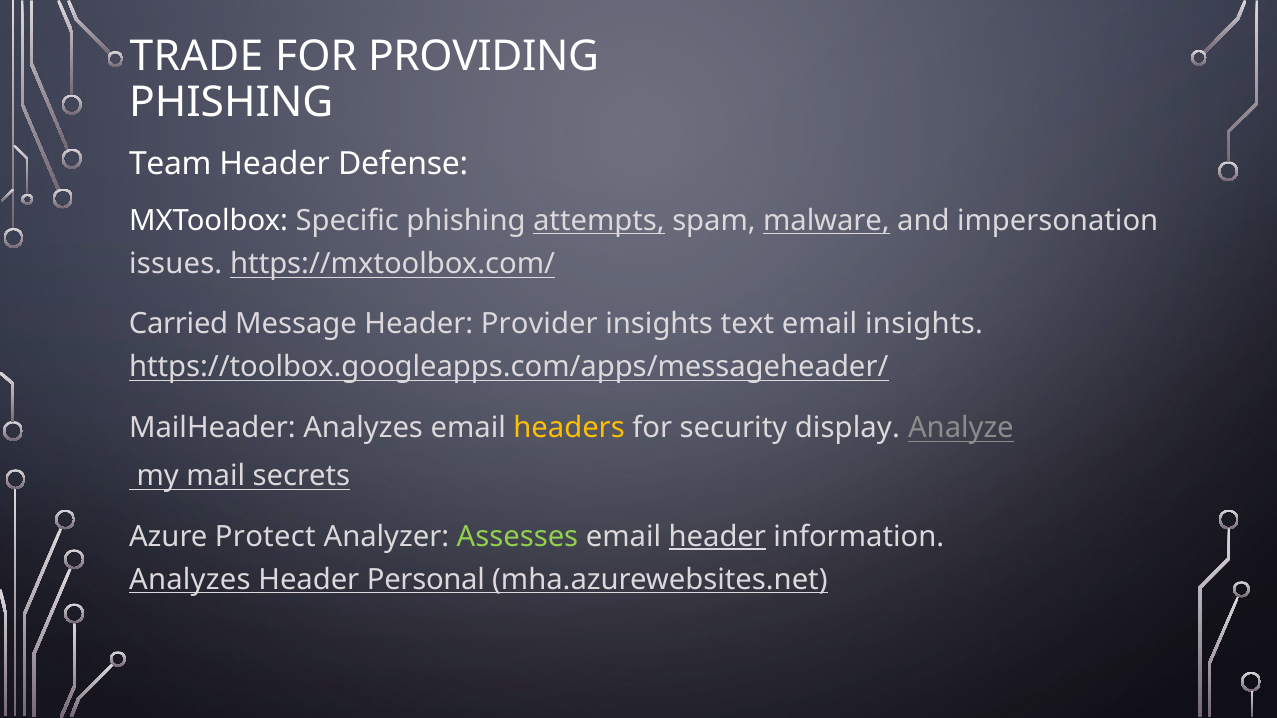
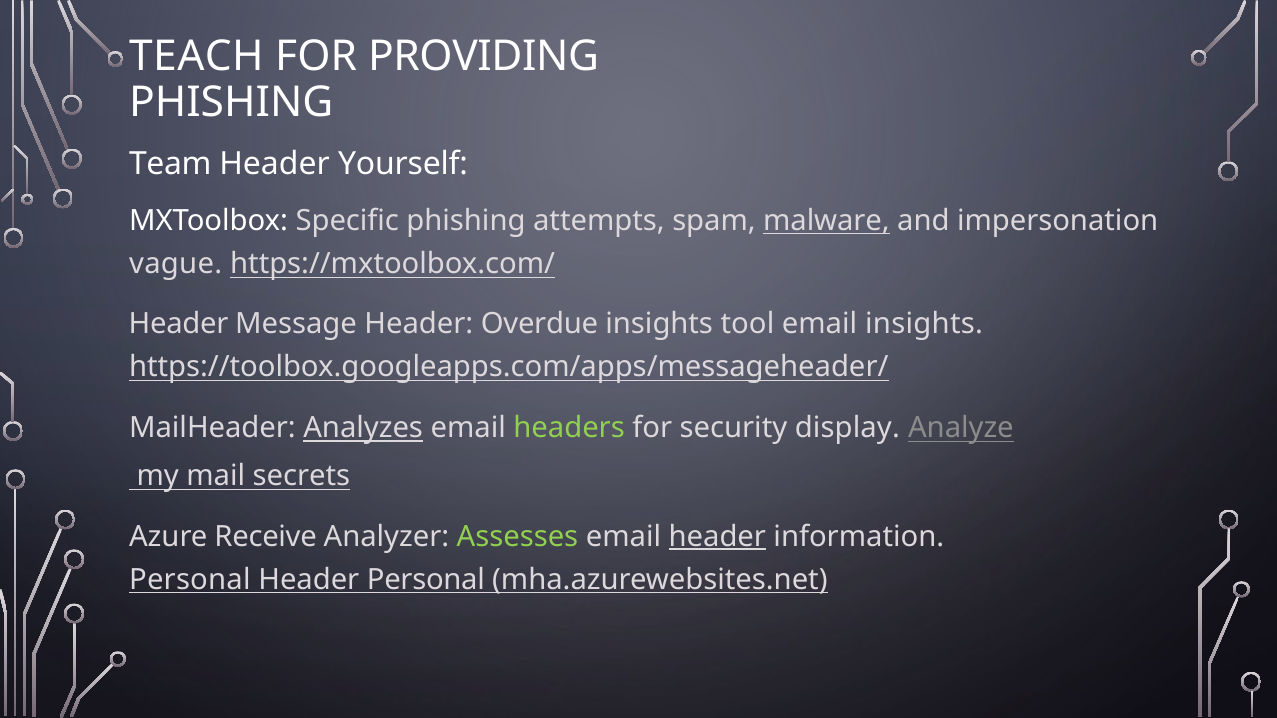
TRADE: TRADE -> TEACH (196, 56)
Defense: Defense -> Yourself (403, 164)
attempts underline: present -> none (599, 221)
issues: issues -> vague (176, 264)
Carried: Carried -> Header (179, 324)
Provider: Provider -> Overdue (539, 324)
text: text -> tool (747, 324)
Analyzes underline: none -> present (363, 429)
headers colour: yellow -> light green (569, 429)
Protect: Protect -> Receive (266, 537)
Analyzes: Analyzes -> Personal (190, 580)
